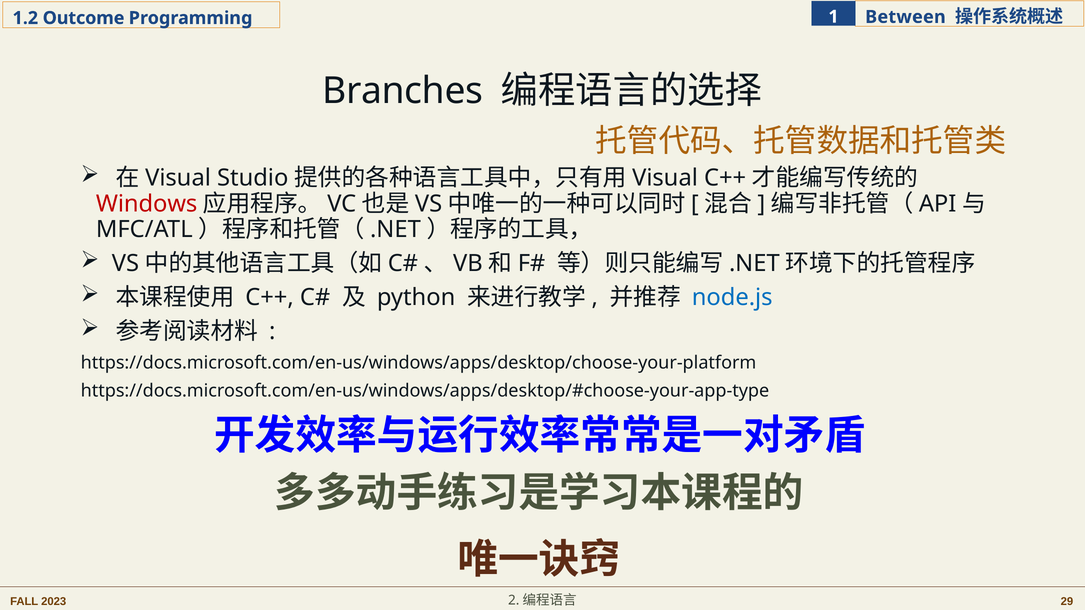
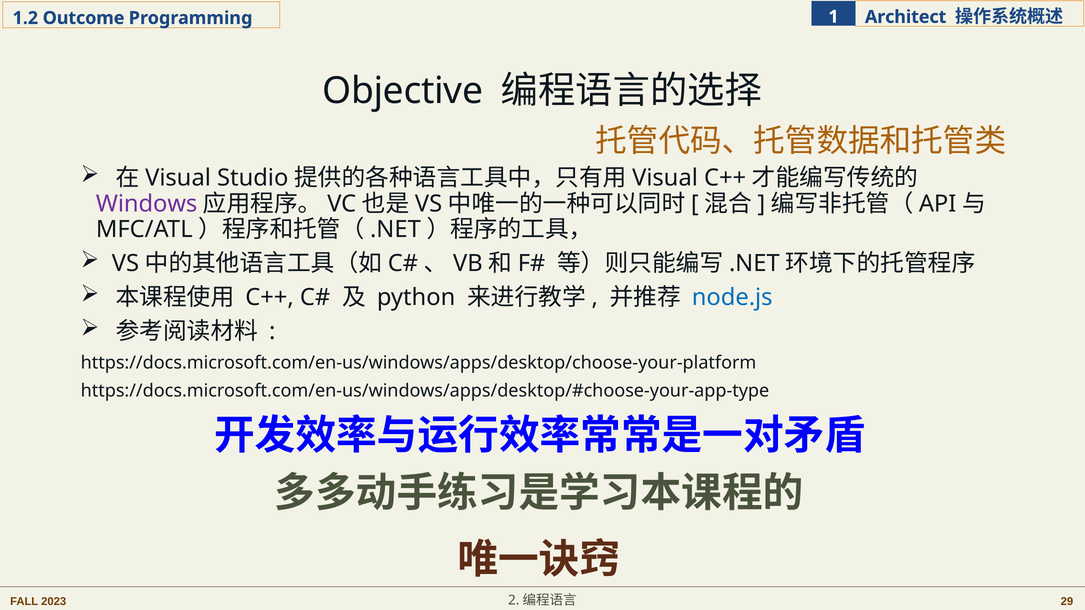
Between: Between -> Architect (906, 17)
Branches: Branches -> Objective (403, 91)
Windows colour: red -> purple (147, 204)
